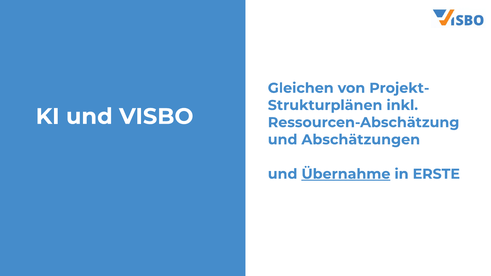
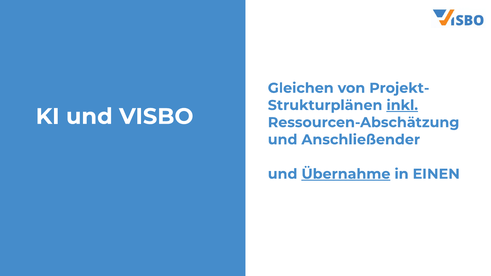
inkl underline: none -> present (402, 105)
Abschätzungen: Abschätzungen -> Anschließender (361, 140)
ERSTE: ERSTE -> EINEN (436, 174)
